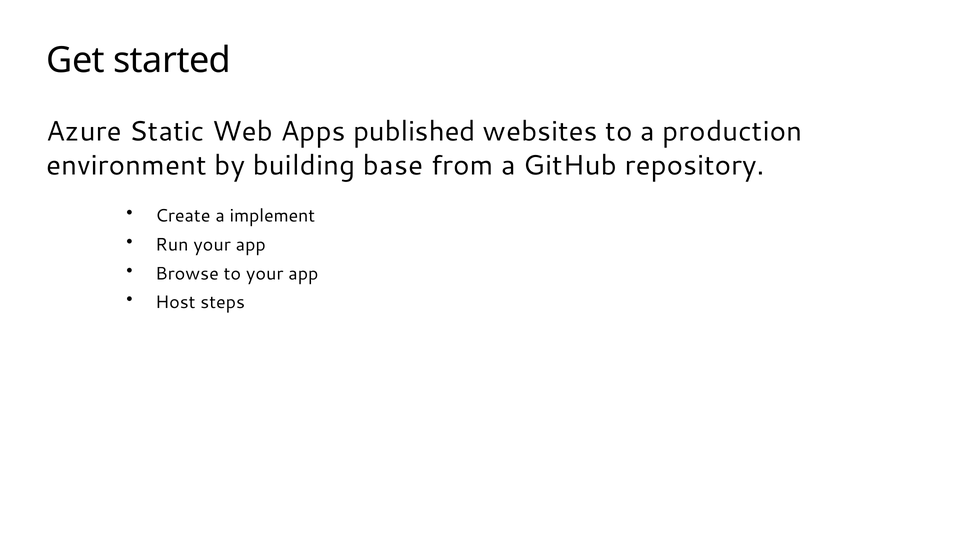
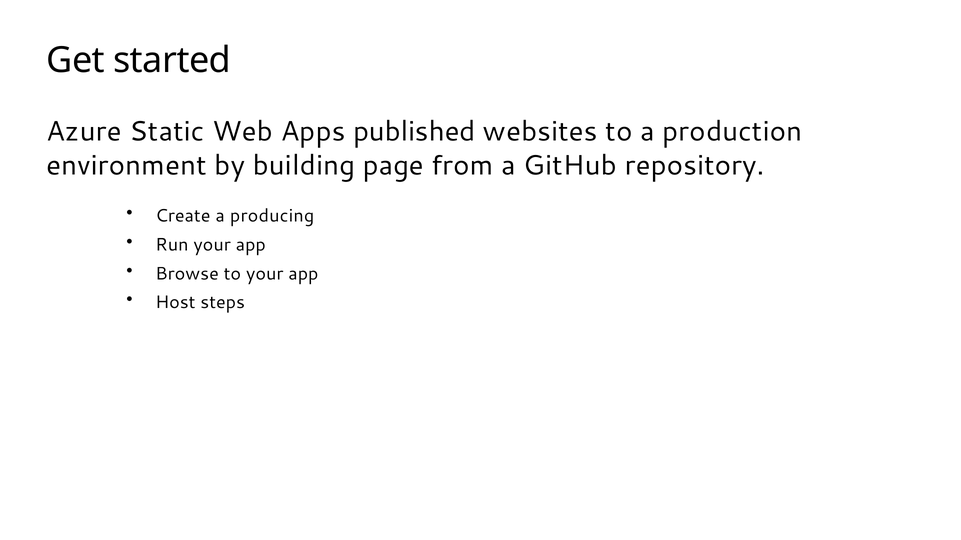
base: base -> page (393, 166)
implement: implement -> producing (272, 216)
